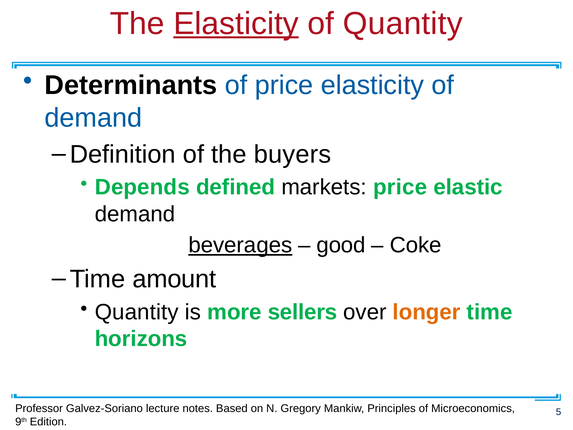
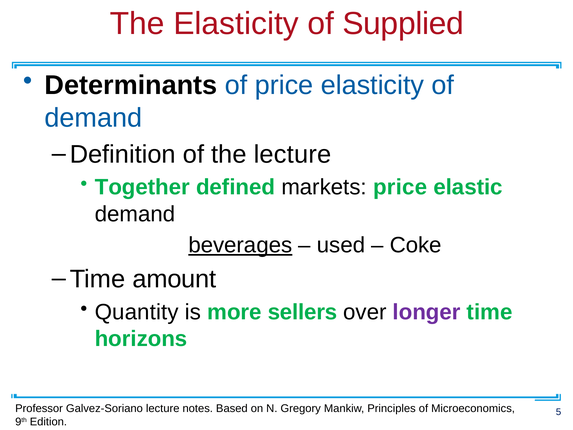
Elasticity underline: present -> none (236, 24)
of Quantity: Quantity -> Supplied (403, 24)
the buyers: buyers -> lecture (293, 154)
Depends: Depends -> Together (142, 187)
good: good -> used (341, 245)
longer colour: orange -> purple (427, 312)
